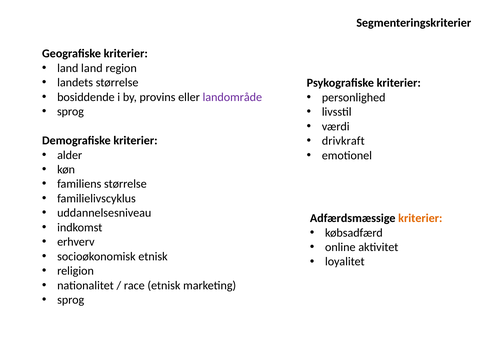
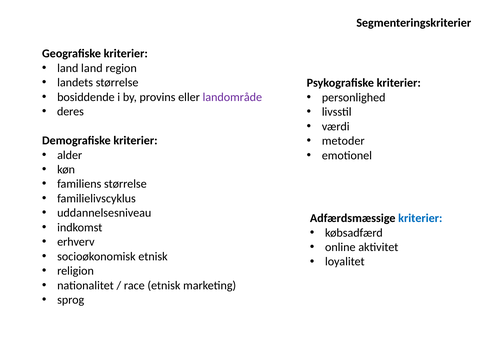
sprog: sprog -> deres (70, 112)
drivkraft: drivkraft -> metoder (343, 141)
kriterier colour: orange -> blue (420, 218)
